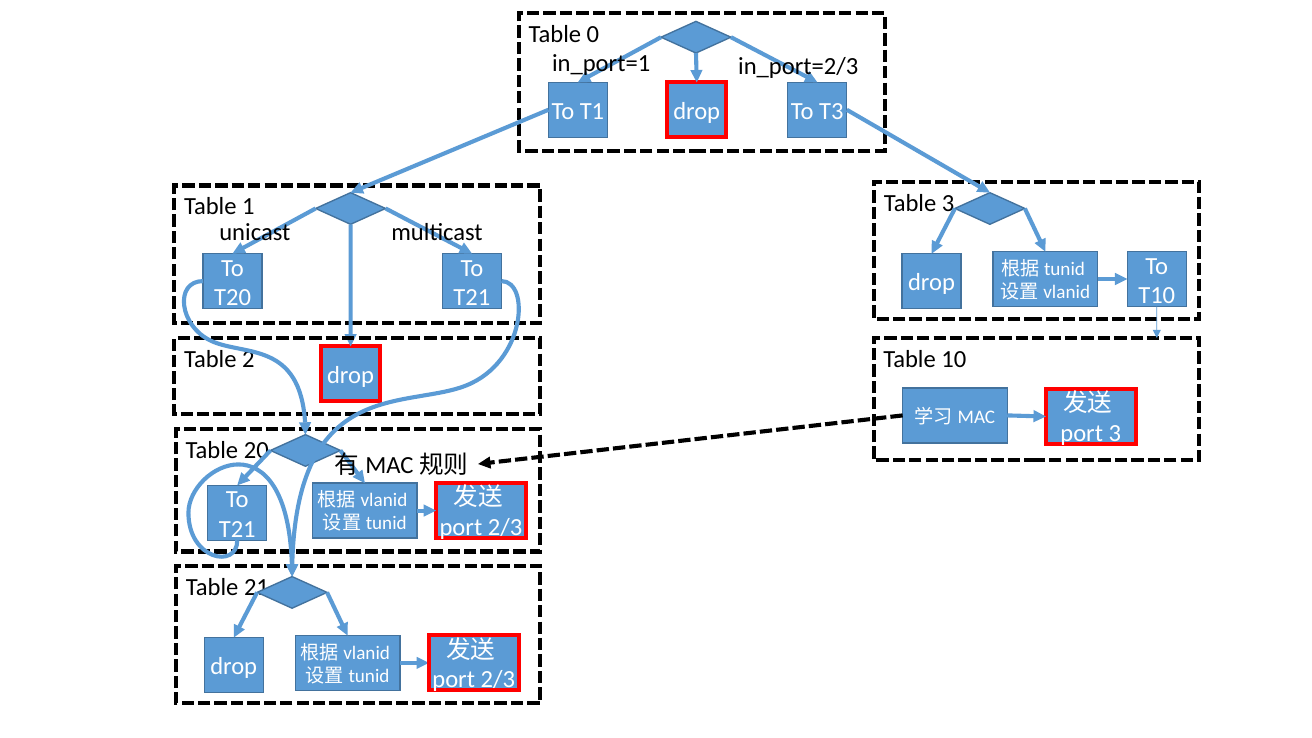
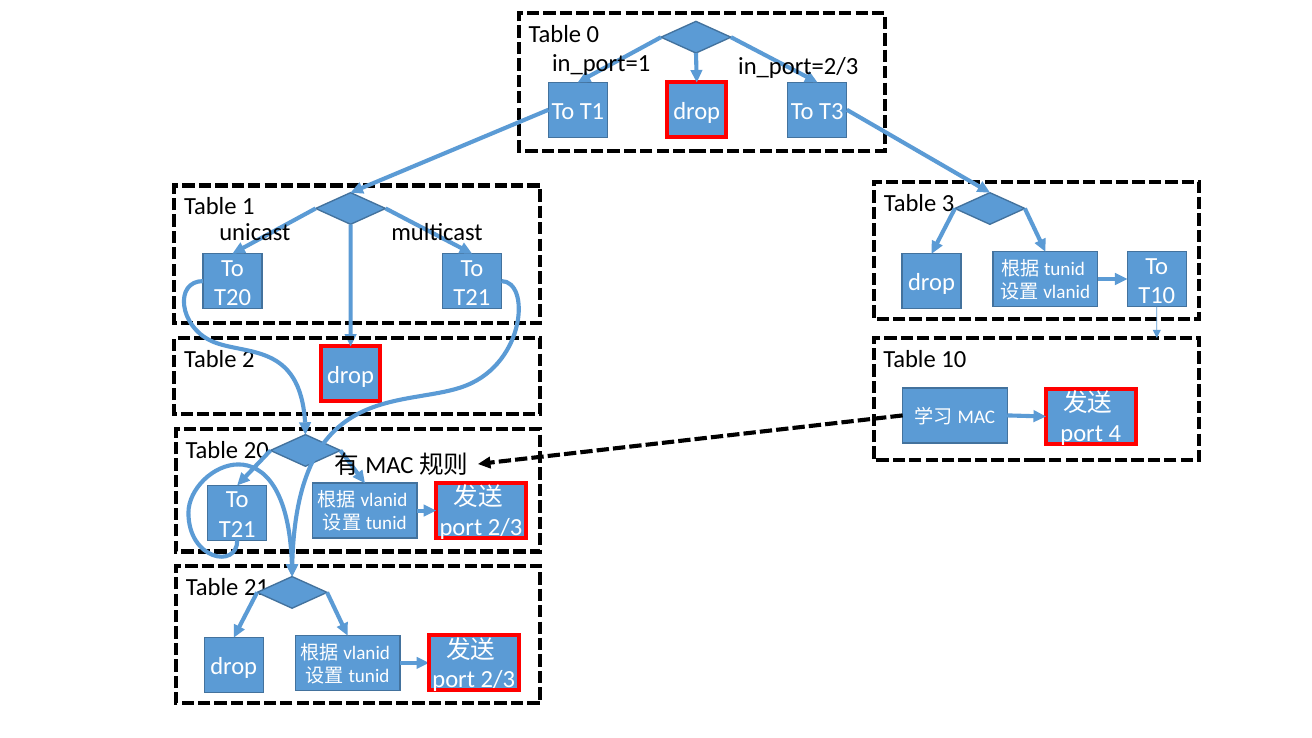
3: 3 -> 4 (1115, 433)
